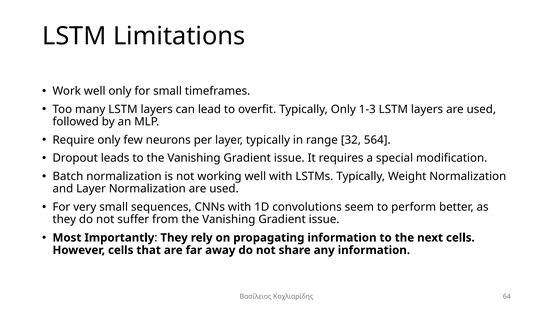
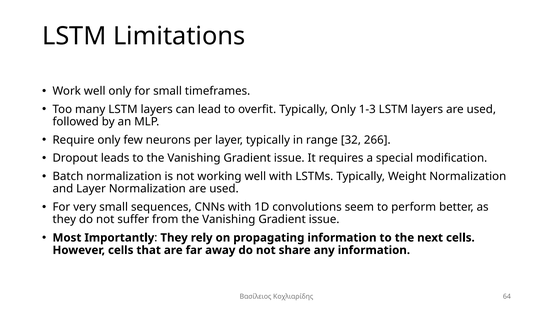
564: 564 -> 266 (377, 140)
